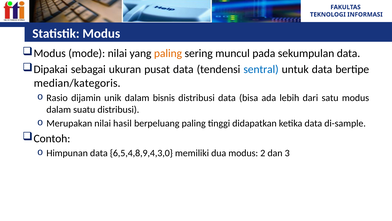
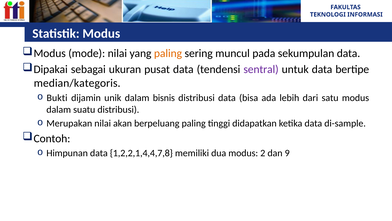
sentral colour: blue -> purple (261, 69)
Rasio: Rasio -> Bukti (57, 98)
hasil: hasil -> akan (123, 123)
6,5,4,8,9,4,3,0: 6,5,4,8,9,4,3,0 -> 1,2,2,1,4,4,7,8 (141, 153)
3: 3 -> 9 (287, 153)
